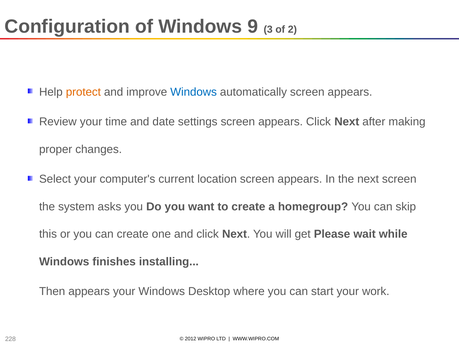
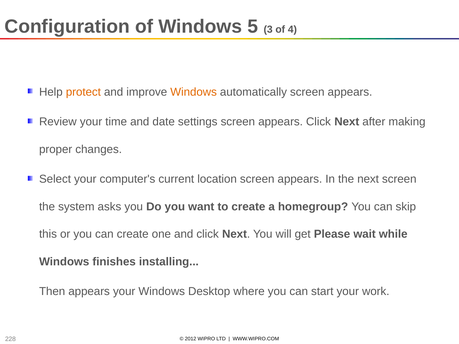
9: 9 -> 5 (253, 27)
2: 2 -> 4 (292, 30)
Windows colour: blue -> orange (194, 92)
